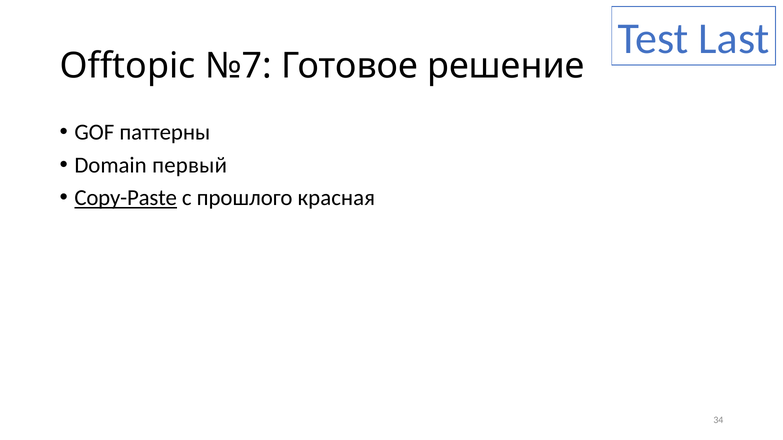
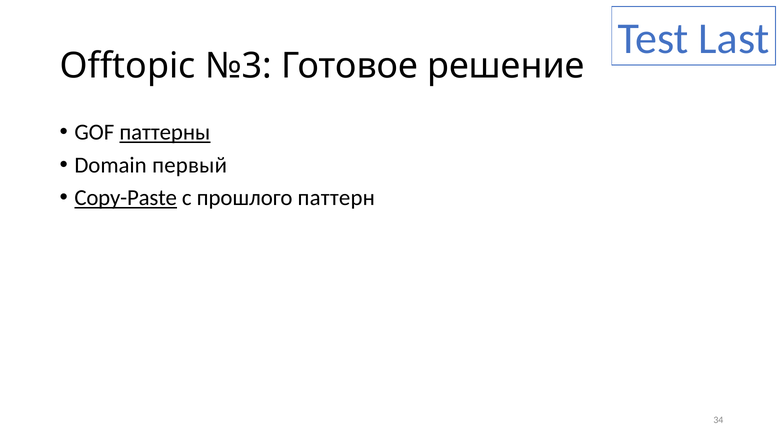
№7: №7 -> №3 (238, 66)
паттерны underline: none -> present (165, 132)
красная: красная -> паттерн (336, 198)
